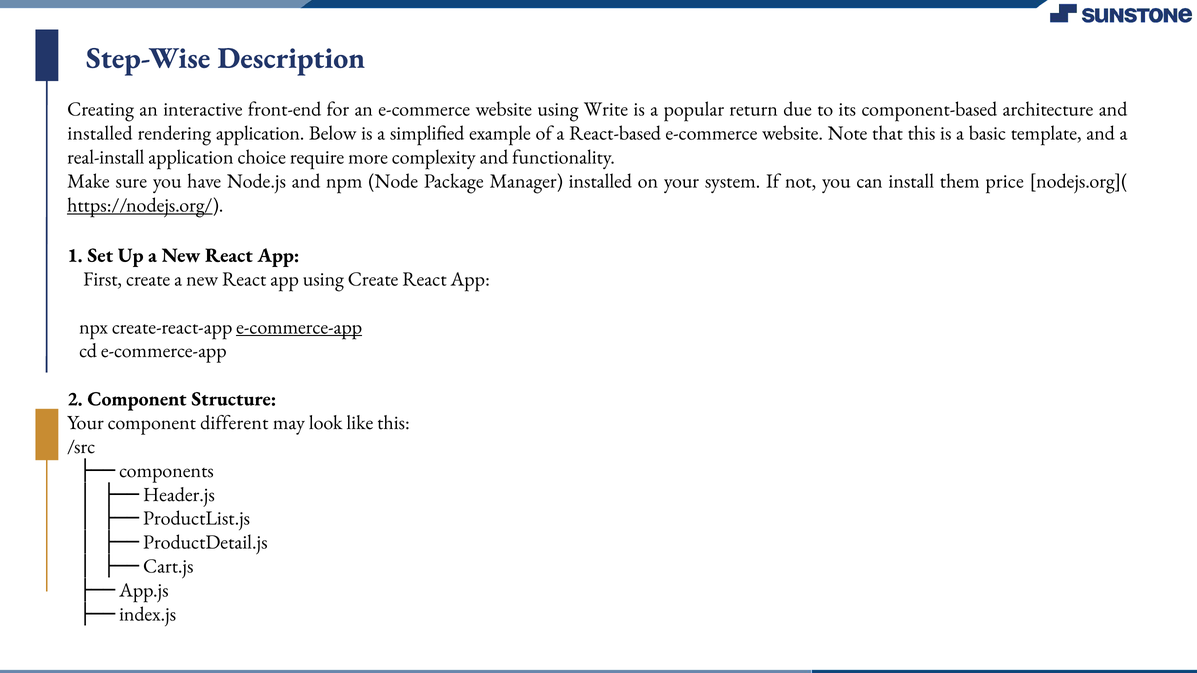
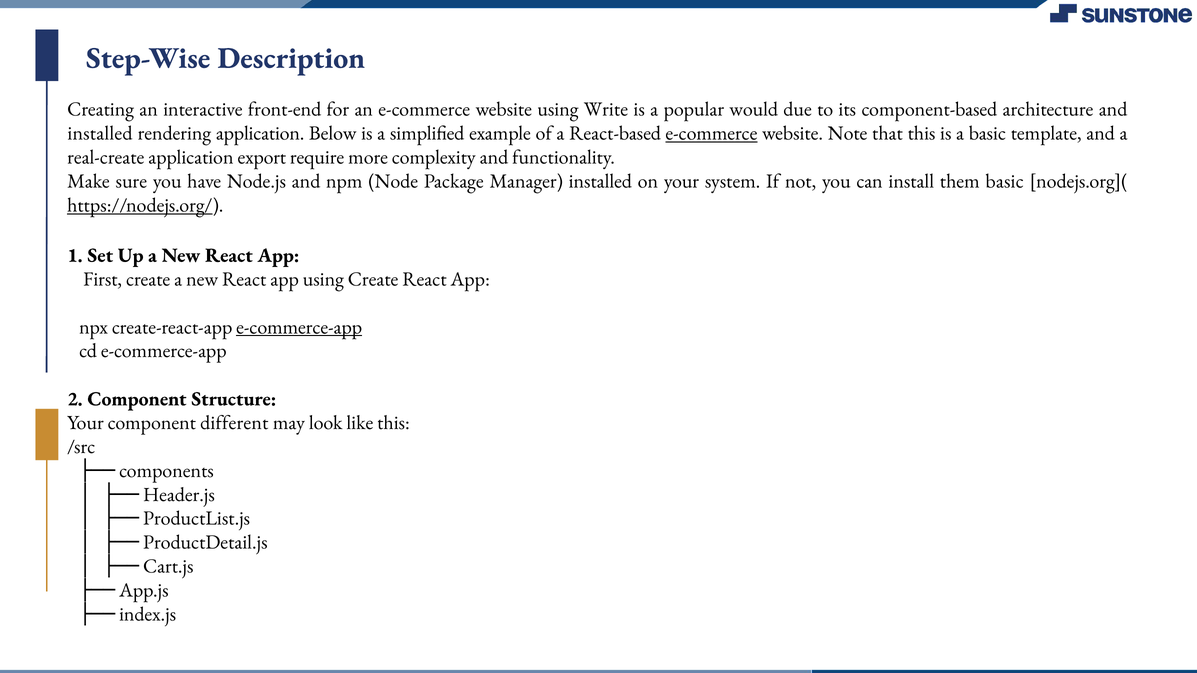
return: return -> would (754, 109)
e-commerce underline: none -> present (711, 133)
real-install: real-install -> real-create (106, 157)
choice: choice -> export (262, 157)
them price: price -> basic (1005, 181)
